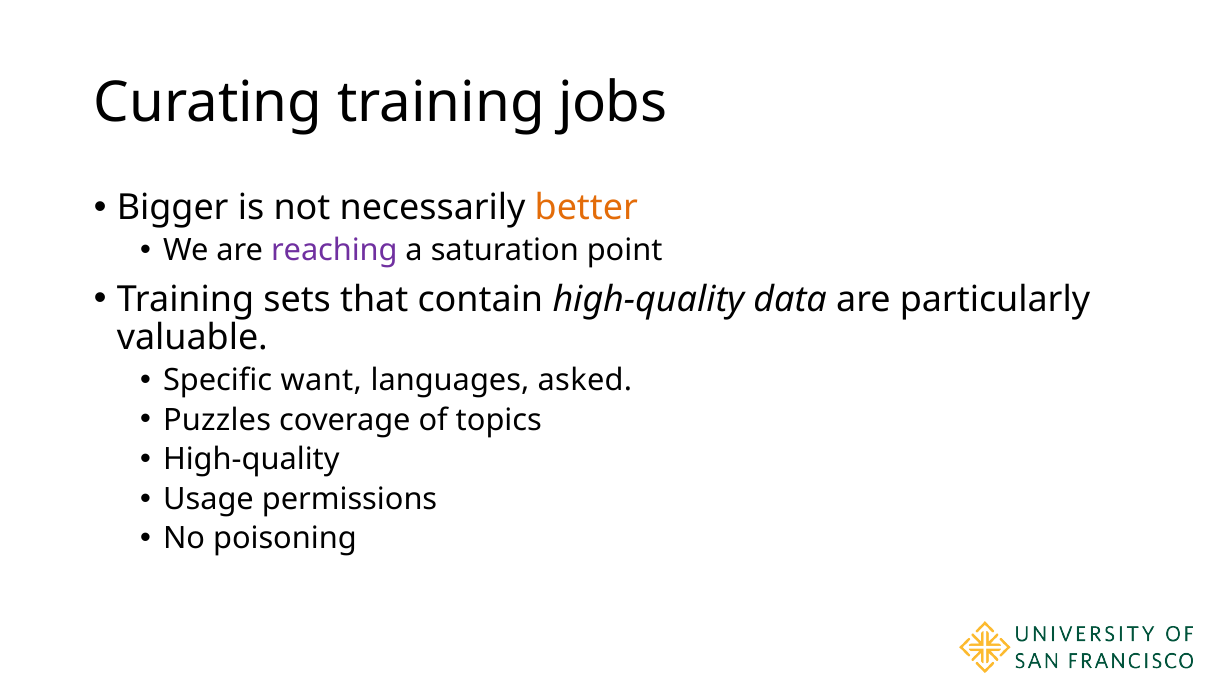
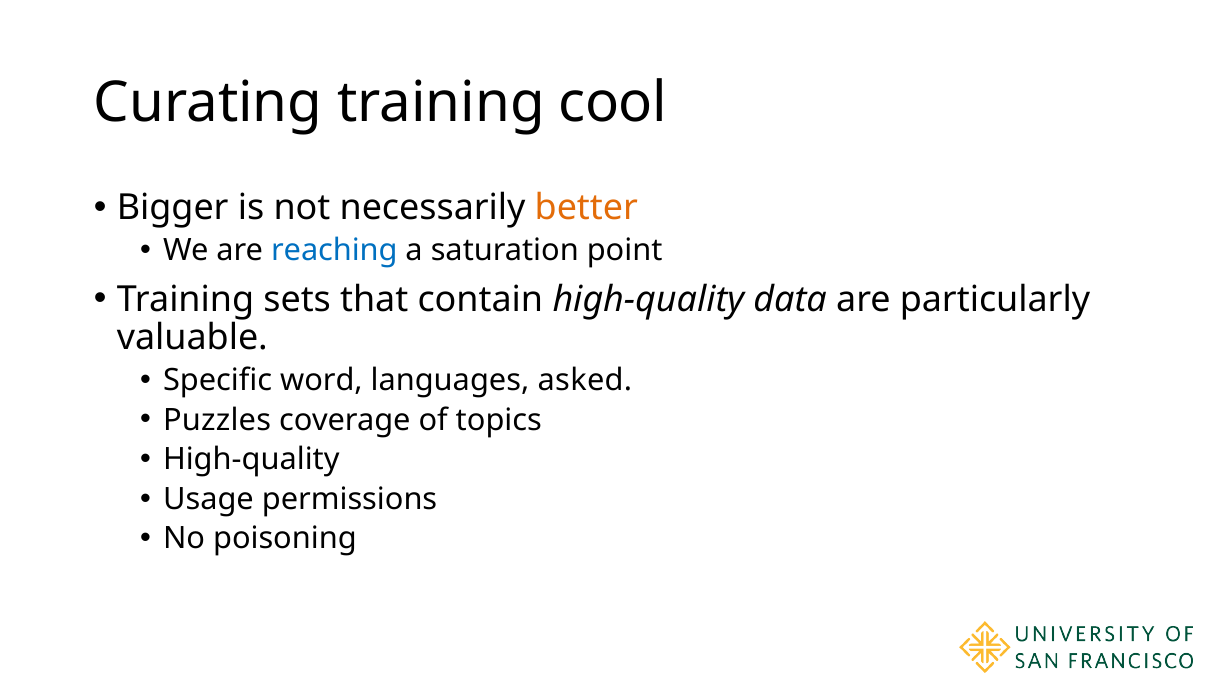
jobs: jobs -> cool (613, 103)
reaching colour: purple -> blue (334, 251)
want: want -> word (321, 381)
